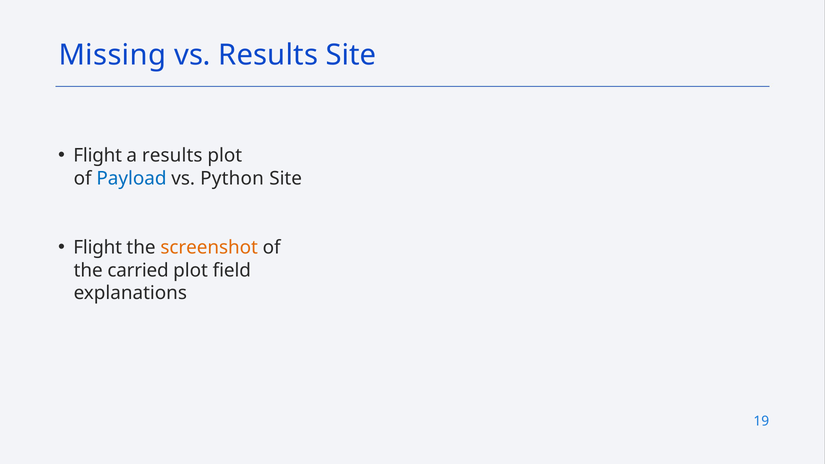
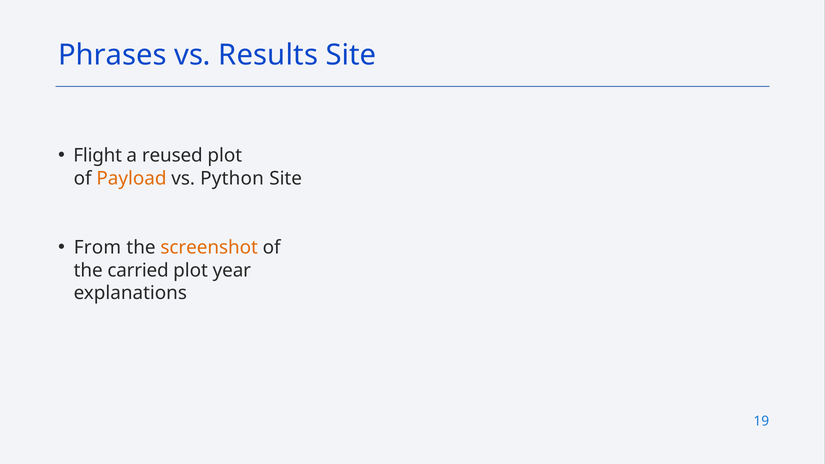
Missing: Missing -> Phrases (112, 55)
a results: results -> reused (172, 156)
Payload colour: blue -> orange (131, 178)
Flight: Flight -> From (98, 248)
field: field -> year (232, 270)
